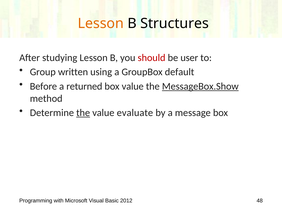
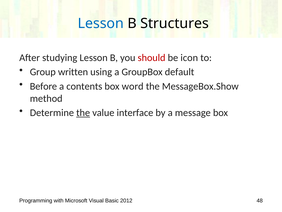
Lesson colour: orange -> blue (101, 23)
user: user -> icon (189, 58)
returned: returned -> contents (84, 86)
box value: value -> word (133, 86)
MessageBox.Show underline: present -> none (200, 86)
evaluate: evaluate -> interface (135, 113)
